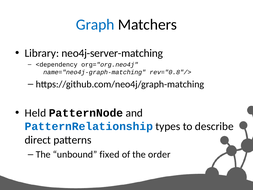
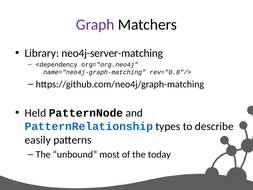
Graph colour: blue -> purple (95, 24)
direct: direct -> easily (38, 140)
fixed: fixed -> most (109, 154)
order: order -> today (159, 154)
